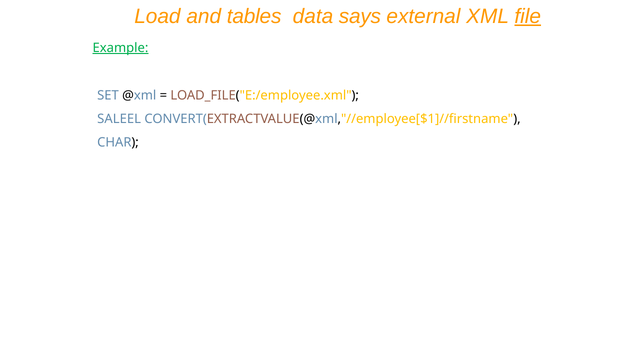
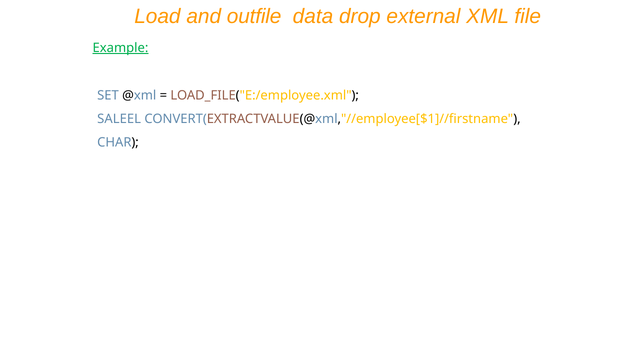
tables: tables -> outfile (254, 16)
says: says -> drop (360, 16)
file underline: present -> none (528, 16)
